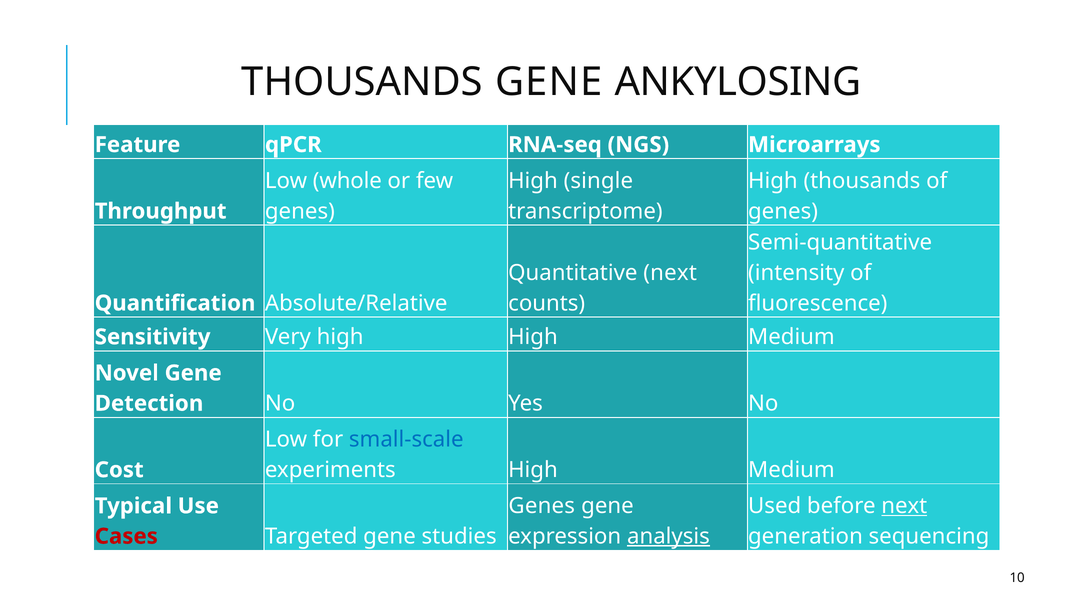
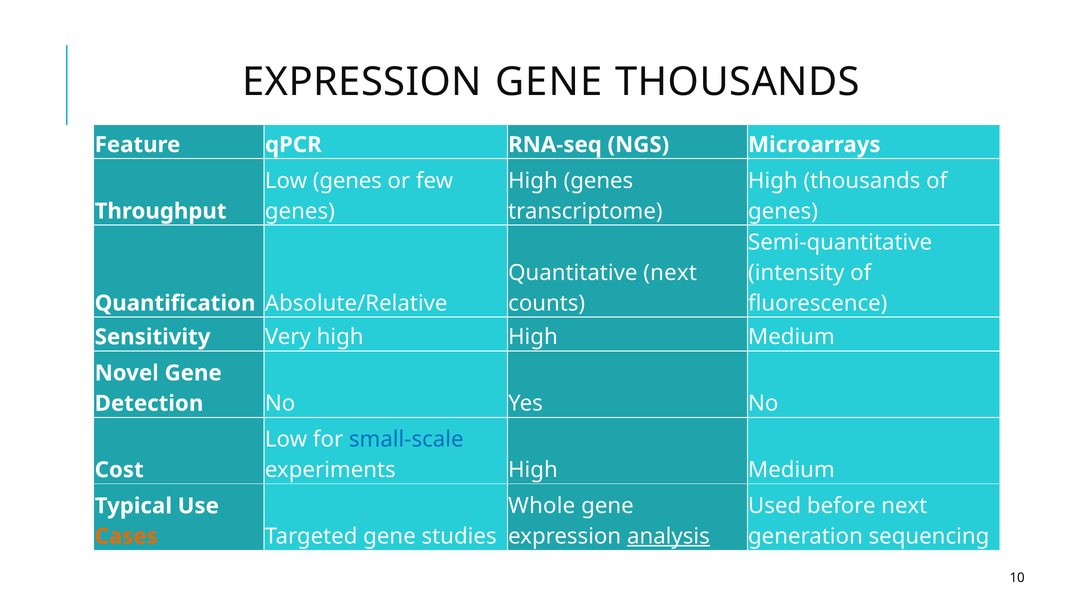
THOUSANDS: THOUSANDS -> EXPRESSION (362, 82)
GENE ANKYLOSING: ANKYLOSING -> THOUSANDS (738, 82)
Low whole: whole -> genes (347, 181)
High single: single -> genes (598, 181)
Genes: Genes -> Whole (542, 506)
next underline: present -> none (904, 506)
Cases colour: red -> orange (126, 536)
